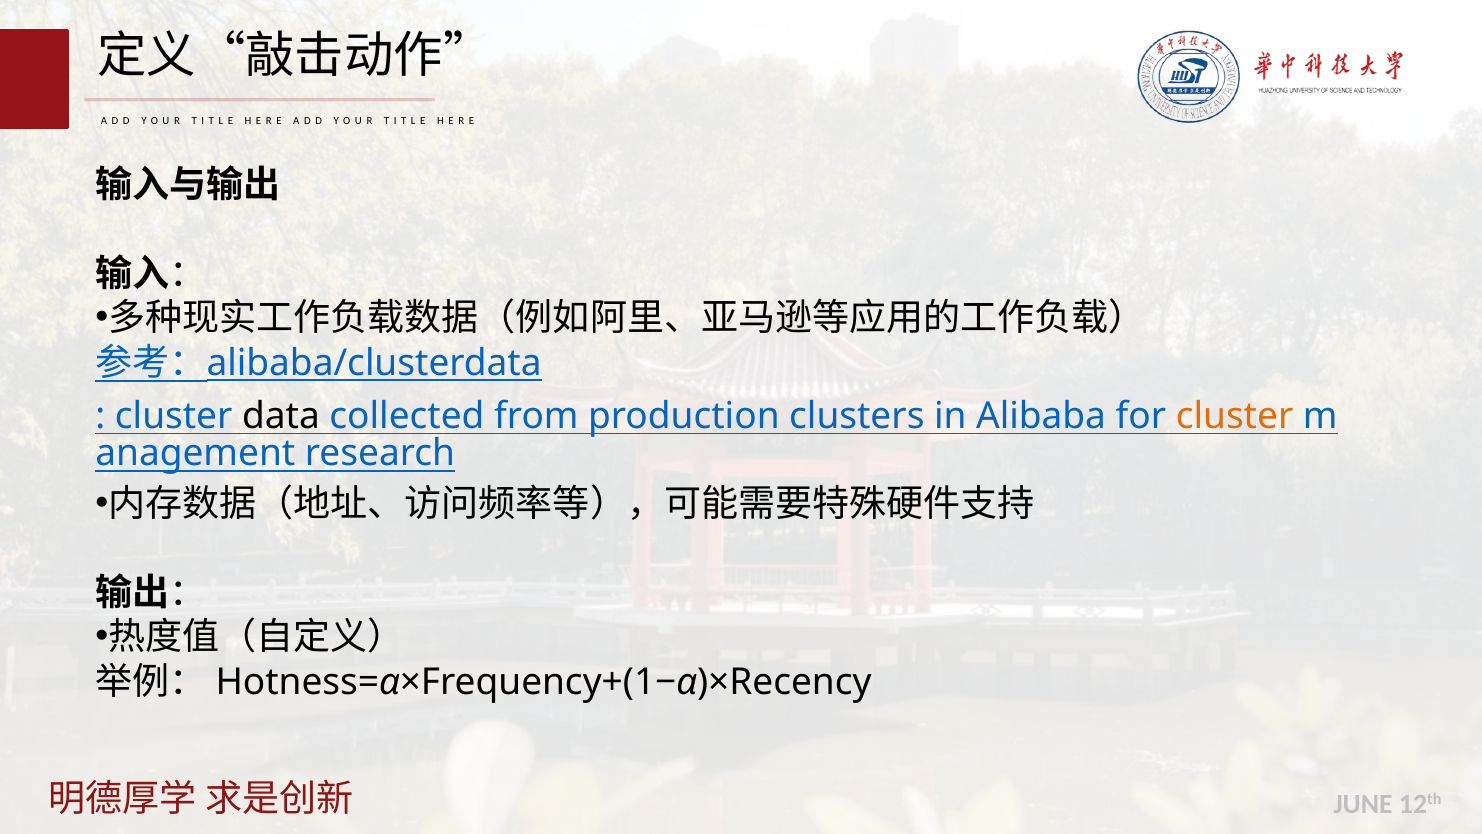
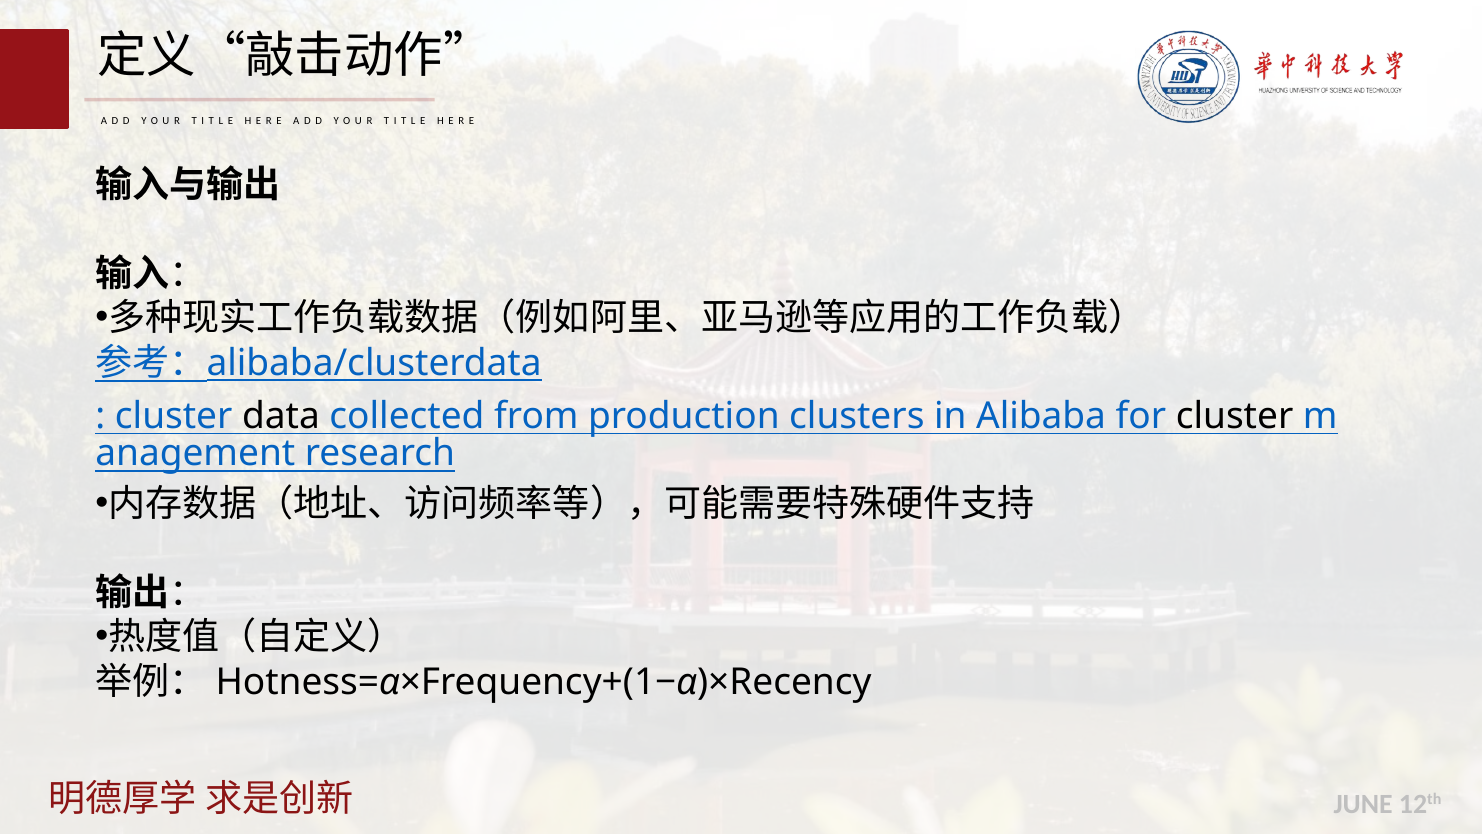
cluster colour: orange -> black (1235, 416)
